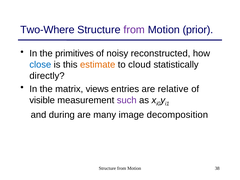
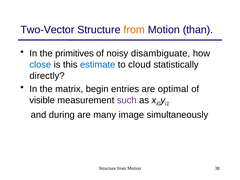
Two-Where: Two-Where -> Two-Vector (47, 30)
from colour: purple -> orange (134, 30)
prior: prior -> than (198, 30)
reconstructed: reconstructed -> disambiguate (161, 53)
estimate colour: orange -> blue (98, 65)
views: views -> begin (97, 89)
relative: relative -> optimal (173, 89)
decomposition: decomposition -> simultaneously (177, 115)
